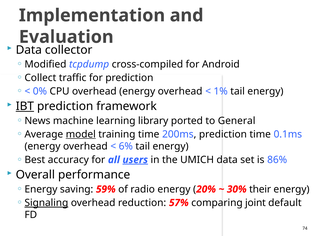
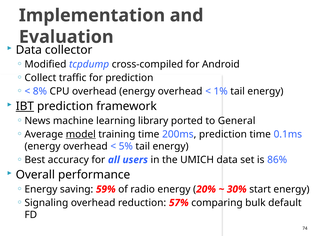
0%: 0% -> 8% (40, 91)
6%: 6% -> 5% (126, 146)
users underline: present -> none (135, 160)
their: their -> start (260, 189)
Signaling underline: present -> none (46, 203)
joint: joint -> bulk (255, 203)
